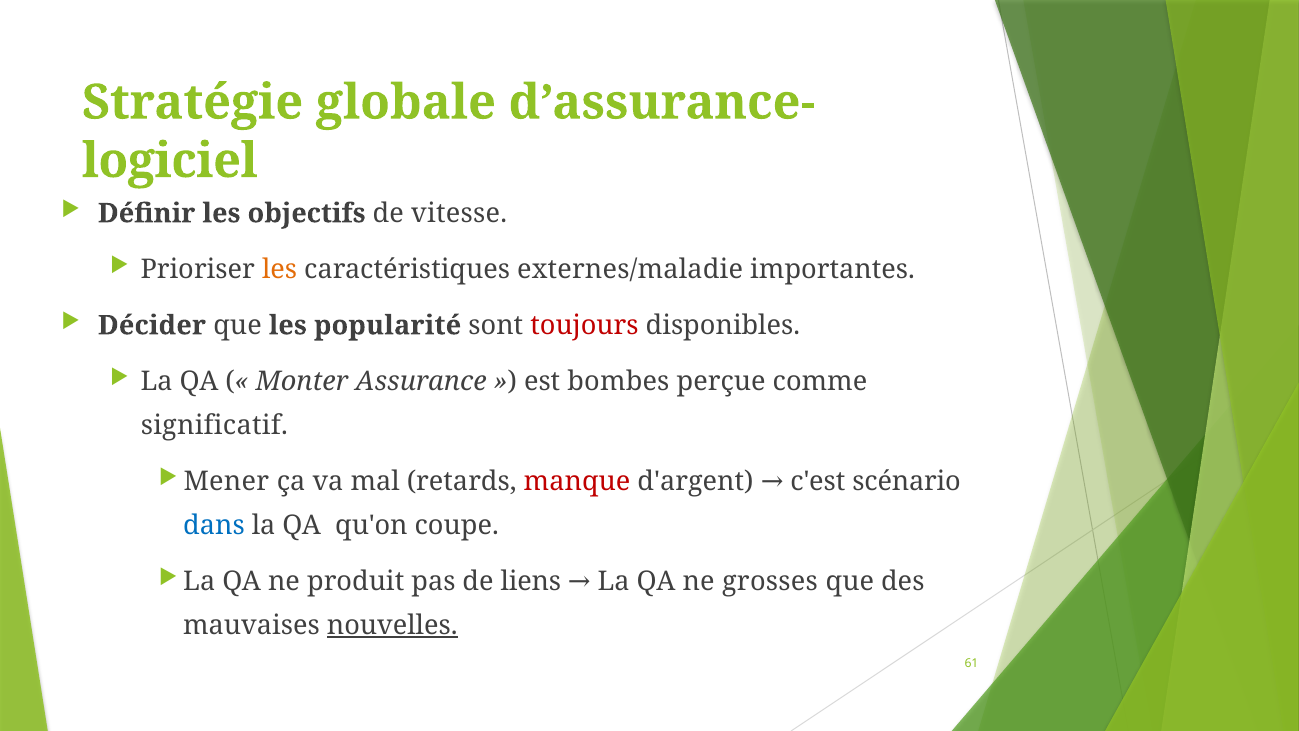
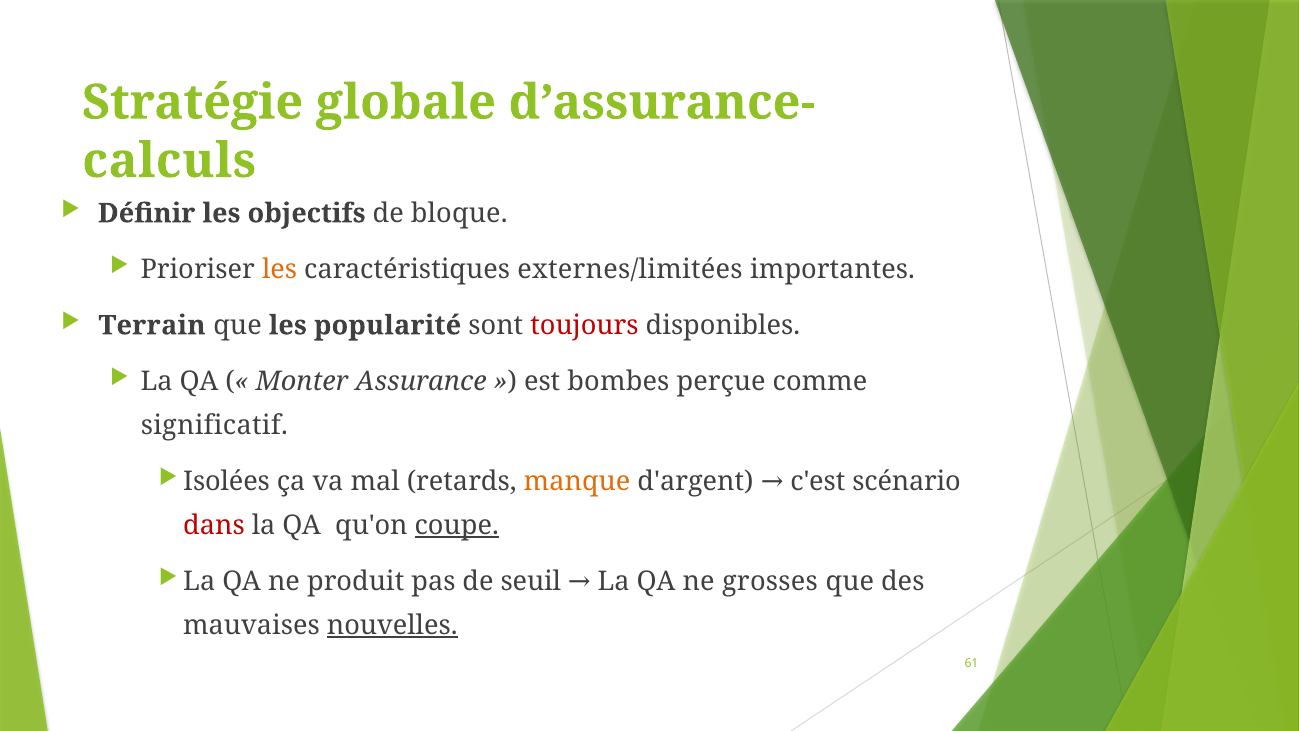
logiciel: logiciel -> calculs (169, 161)
vitesse: vitesse -> bloque (459, 213)
externes/maladie: externes/maladie -> externes/limitées (630, 269)
Décider: Décider -> Terrain (152, 325)
Mener: Mener -> Isolées (227, 481)
manque colour: red -> orange (577, 481)
dans colour: blue -> red (214, 525)
coupe underline: none -> present (457, 525)
liens: liens -> seuil (531, 581)
